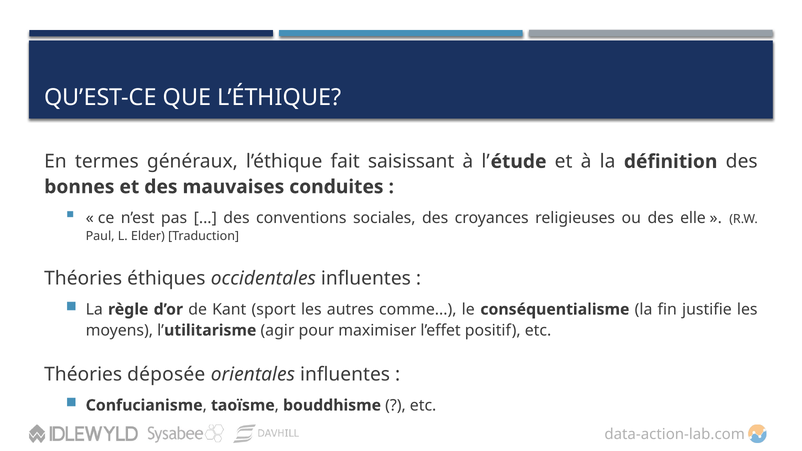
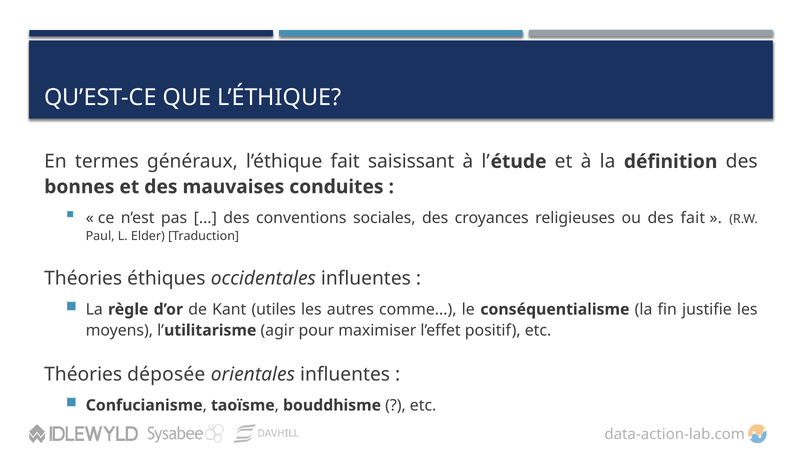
des elle: elle -> fait (693, 218)
sport: sport -> utiles (274, 310)
